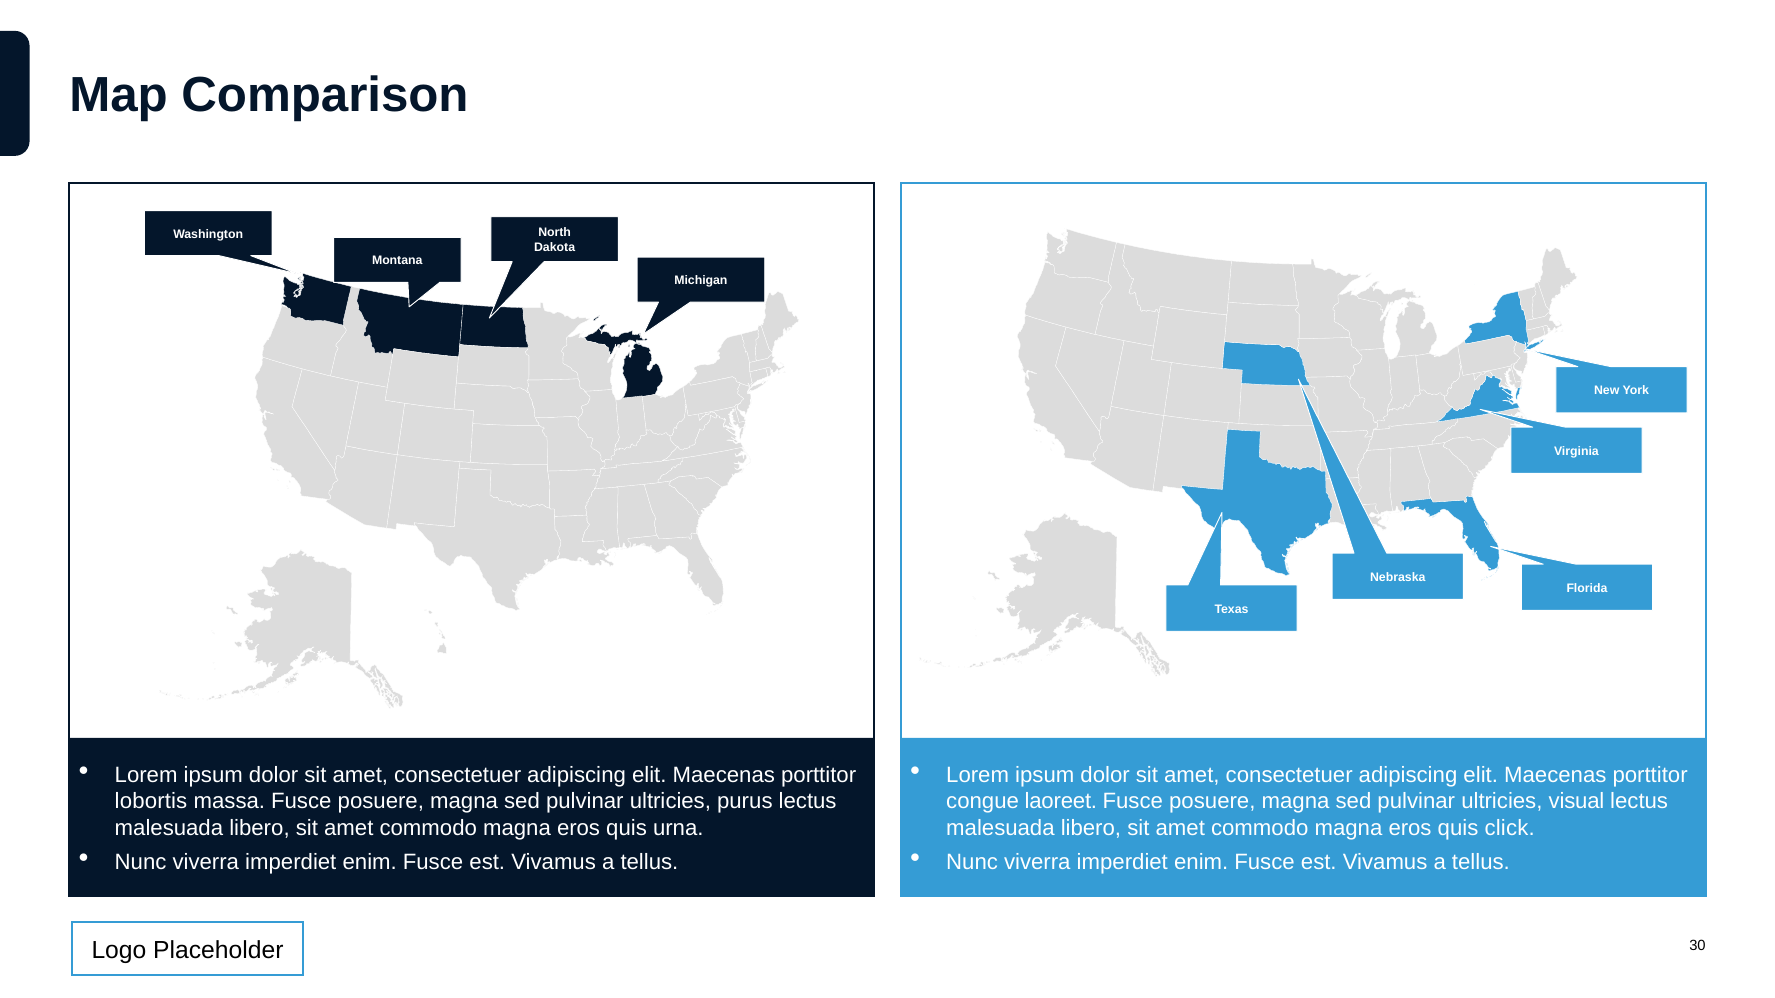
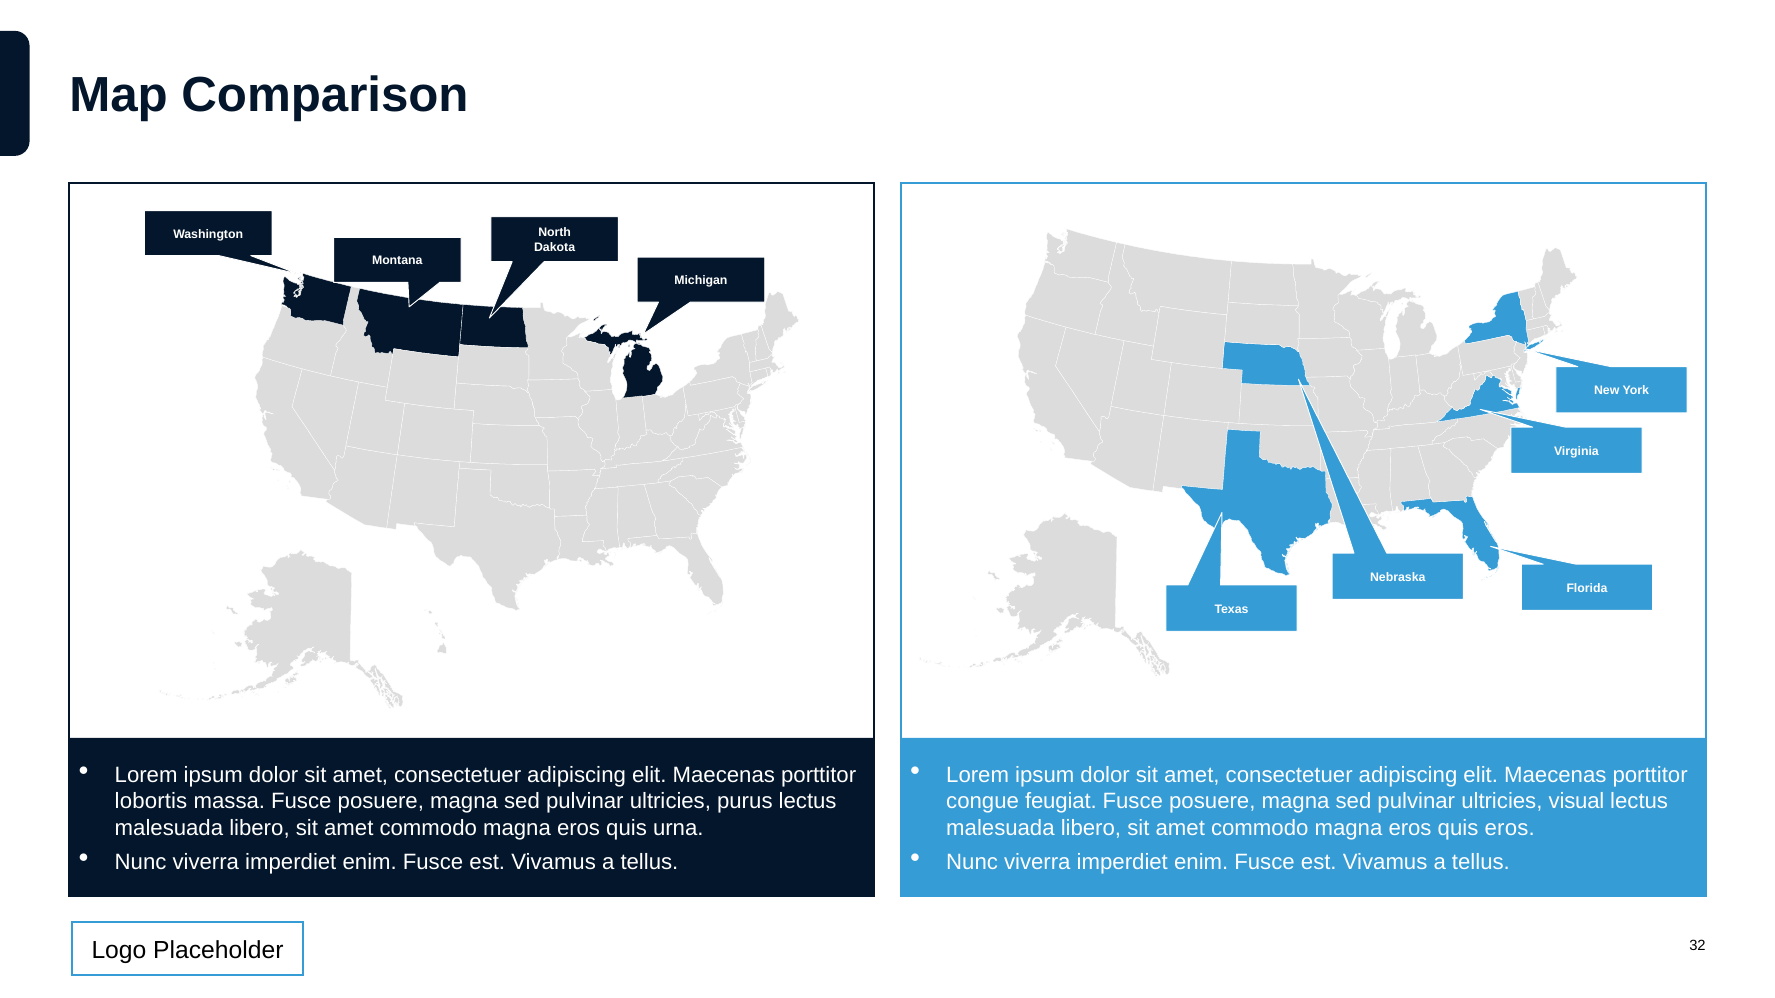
laoreet: laoreet -> feugiat (1061, 802)
quis click: click -> eros (1510, 828)
30: 30 -> 32 (1697, 946)
